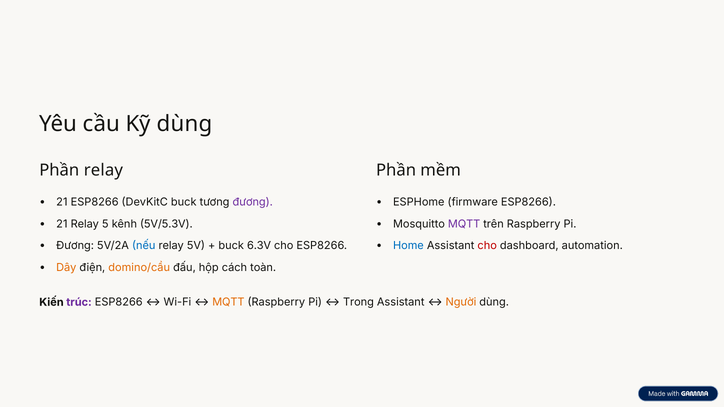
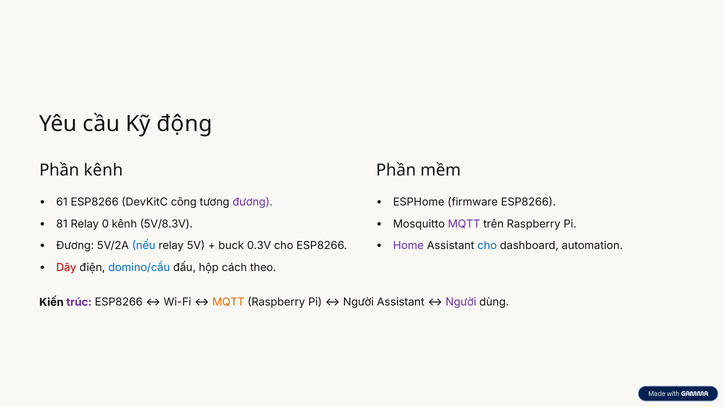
Kỹ dùng: dùng -> động (185, 124)
Phần relay: relay -> kênh (103, 170)
21: 21 -> 61 (62, 202)
DevKitC buck: buck -> công (184, 202)
21: 21 -> 81 (62, 224)
5: 5 -> 0 (105, 224)
5V/5.3V: 5V/5.3V -> 5V/8.3V (166, 224)
6.3V: 6.3V -> 0.3V (259, 246)
Home colour: blue -> purple (408, 246)
cho colour: red -> blue (487, 246)
Dây colour: orange -> red (66, 268)
domino/cầu colour: orange -> blue (139, 268)
toàn: toàn -> theo (263, 268)
Trong: Trong -> Người (358, 302)
Người colour: orange -> purple (461, 302)
